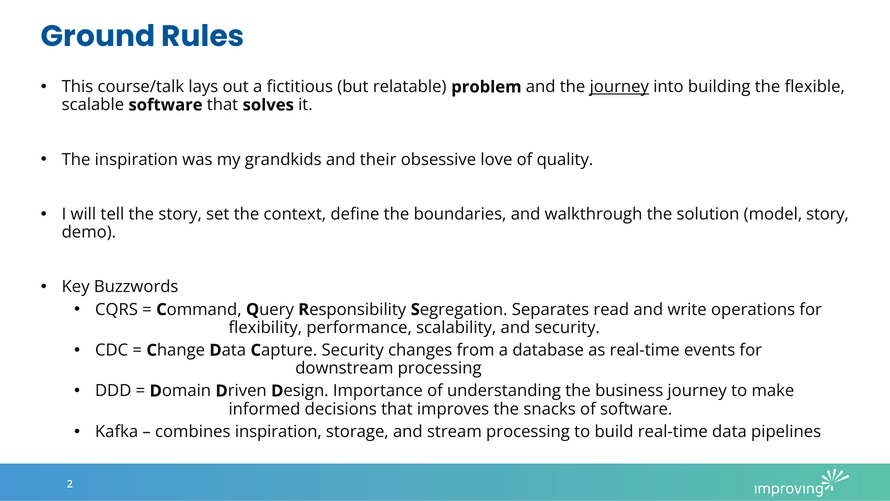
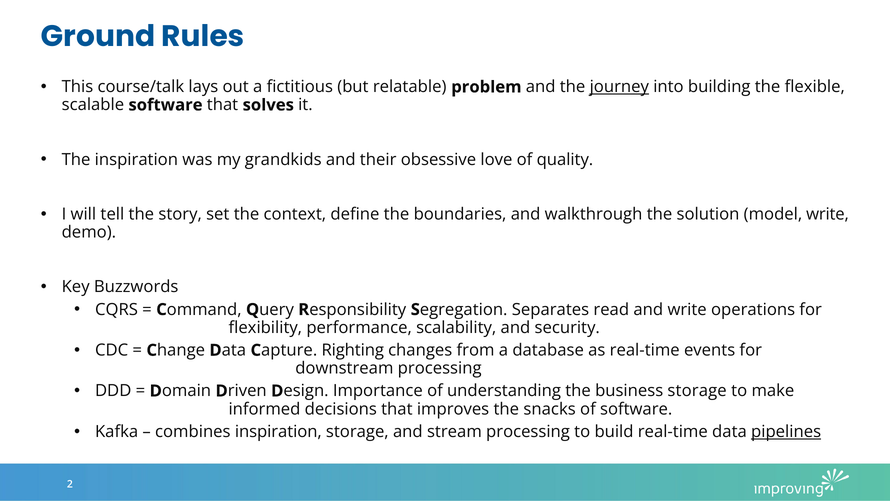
model story: story -> write (828, 214)
Capture Security: Security -> Righting (353, 350)
business journey: journey -> storage (697, 391)
pipelines underline: none -> present (786, 431)
